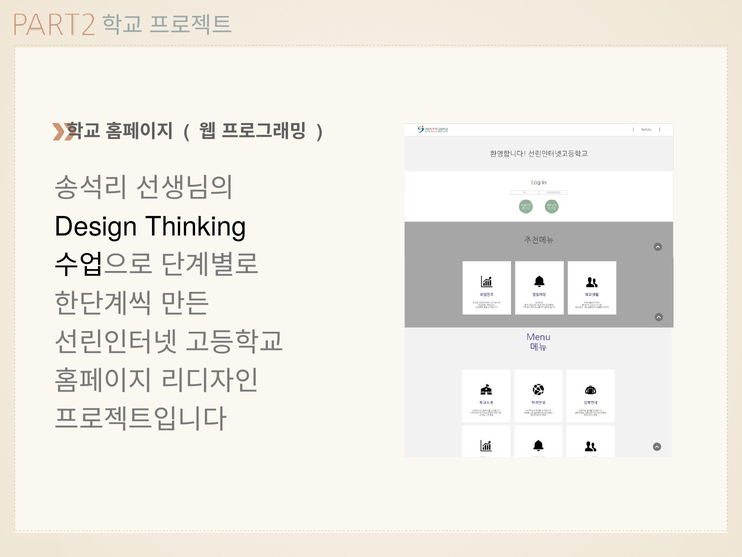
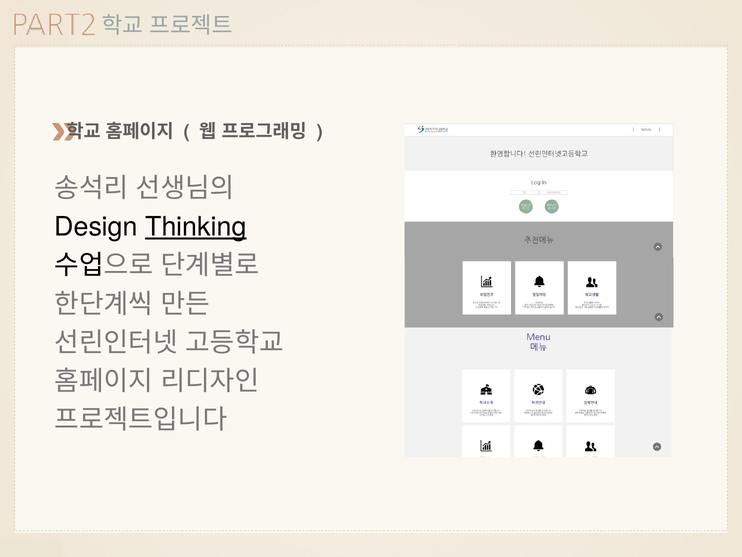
Thinking underline: none -> present (196, 227)
